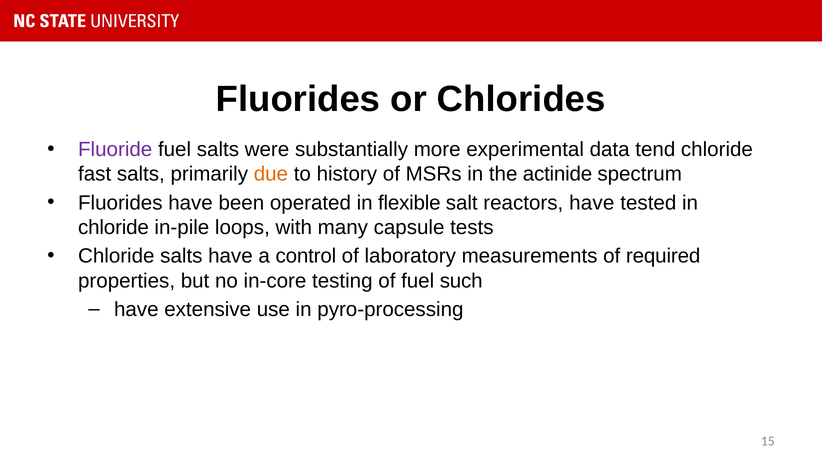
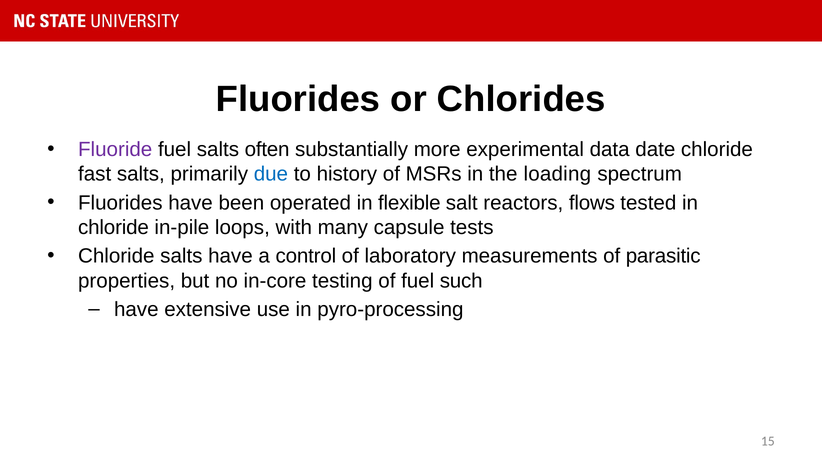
were: were -> often (267, 150)
tend: tend -> date (655, 150)
due colour: orange -> blue (271, 174)
actinide: actinide -> loading (557, 174)
reactors have: have -> flows (592, 203)
required: required -> parasitic (663, 256)
